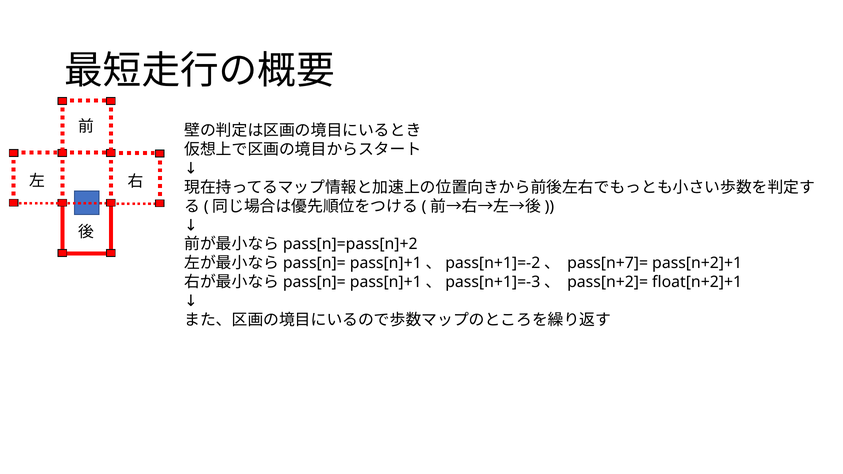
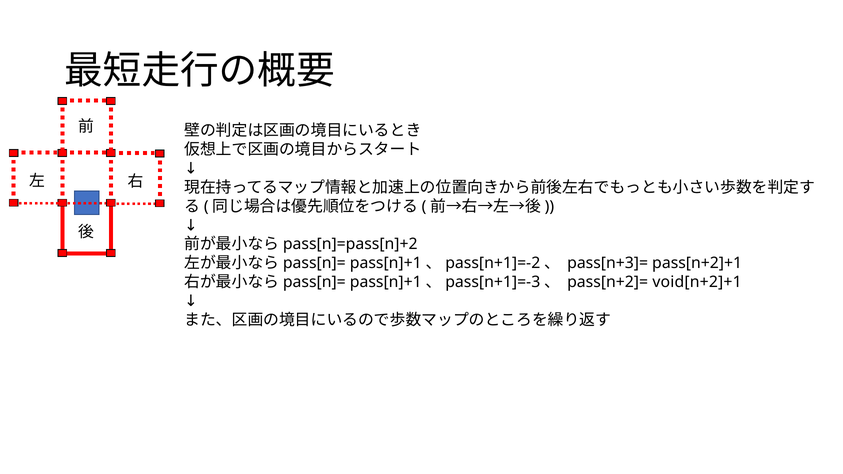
pass[n+7]=: pass[n+7]= -> pass[n+3]= (608, 263)
float[n+2]+1: float[n+2]+1 -> void[n+2]+1 (697, 282)
